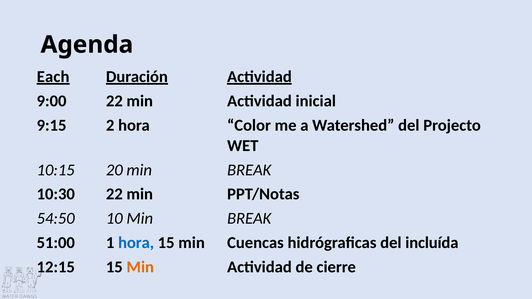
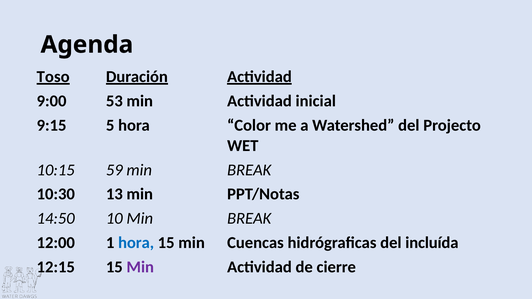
Each: Each -> Toso (53, 77)
9:00 22: 22 -> 53 (114, 101)
2: 2 -> 5 (110, 125)
20: 20 -> 59 (114, 170)
10:30 22: 22 -> 13 (114, 194)
54:50: 54:50 -> 14:50 (56, 219)
51:00: 51:00 -> 12:00 (56, 243)
Min colour: orange -> purple (140, 267)
